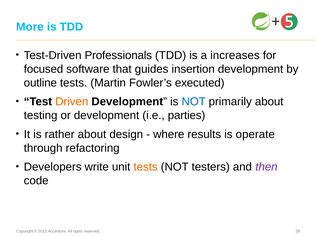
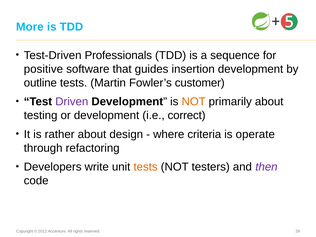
increases: increases -> sequence (235, 55)
focused: focused -> positive (43, 69)
executed: executed -> customer (200, 83)
Driven colour: orange -> purple (72, 102)
NOT colour: blue -> orange (194, 102)
parties: parties -> correct (187, 115)
results: results -> criteria (204, 134)
